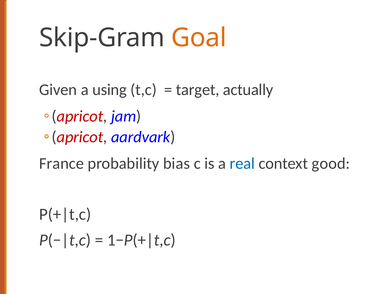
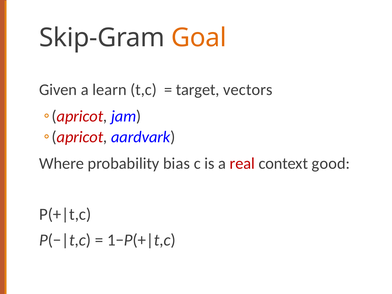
using: using -> learn (109, 90)
actually: actually -> vectors (248, 90)
France: France -> Where (62, 163)
real colour: blue -> red (242, 163)
